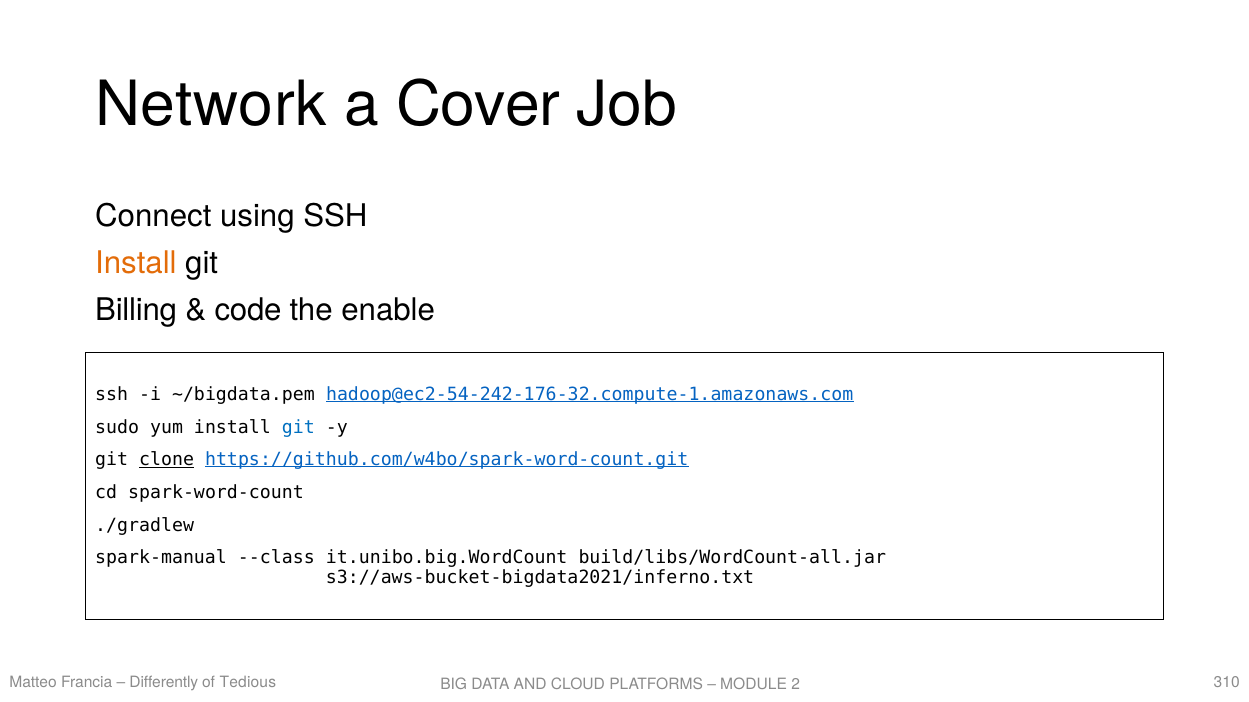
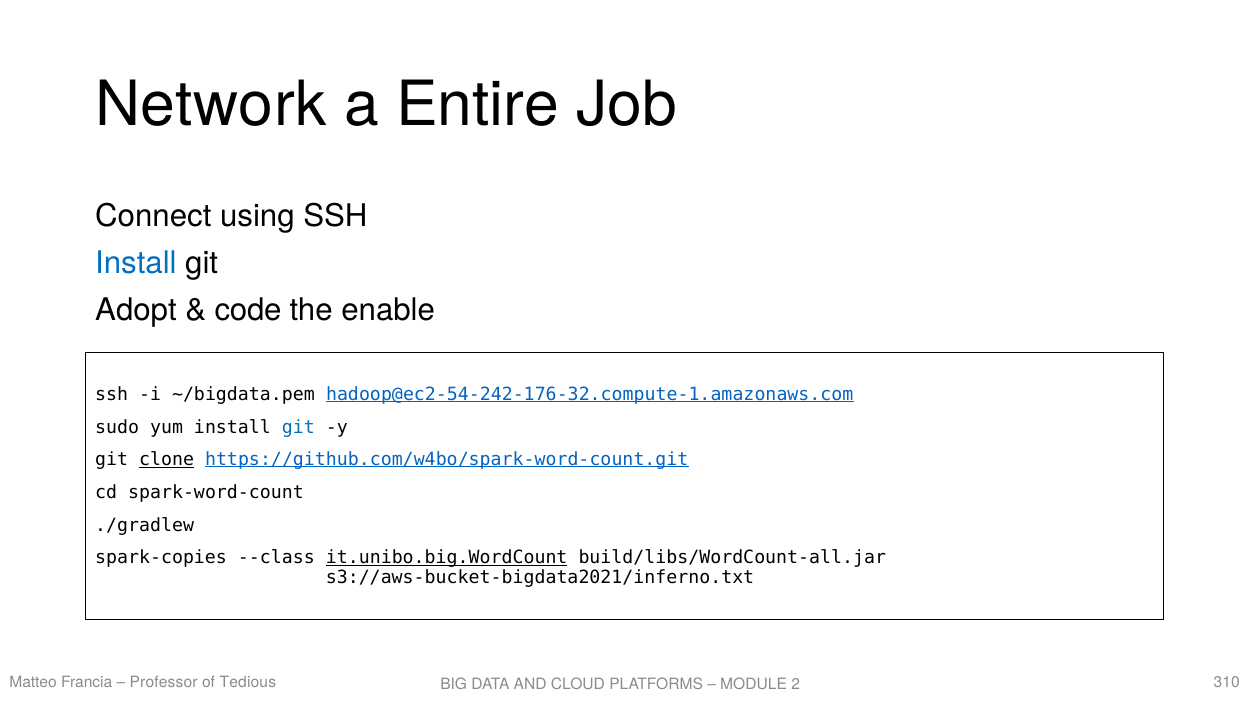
Cover: Cover -> Entire (478, 105)
Install colour: orange -> blue (136, 263)
Billing: Billing -> Adopt (136, 310)
spark-manual: spark-manual -> spark-copies (161, 558)
it.unibo.big.WordCount underline: none -> present (447, 558)
Differently: Differently -> Professor (164, 683)
